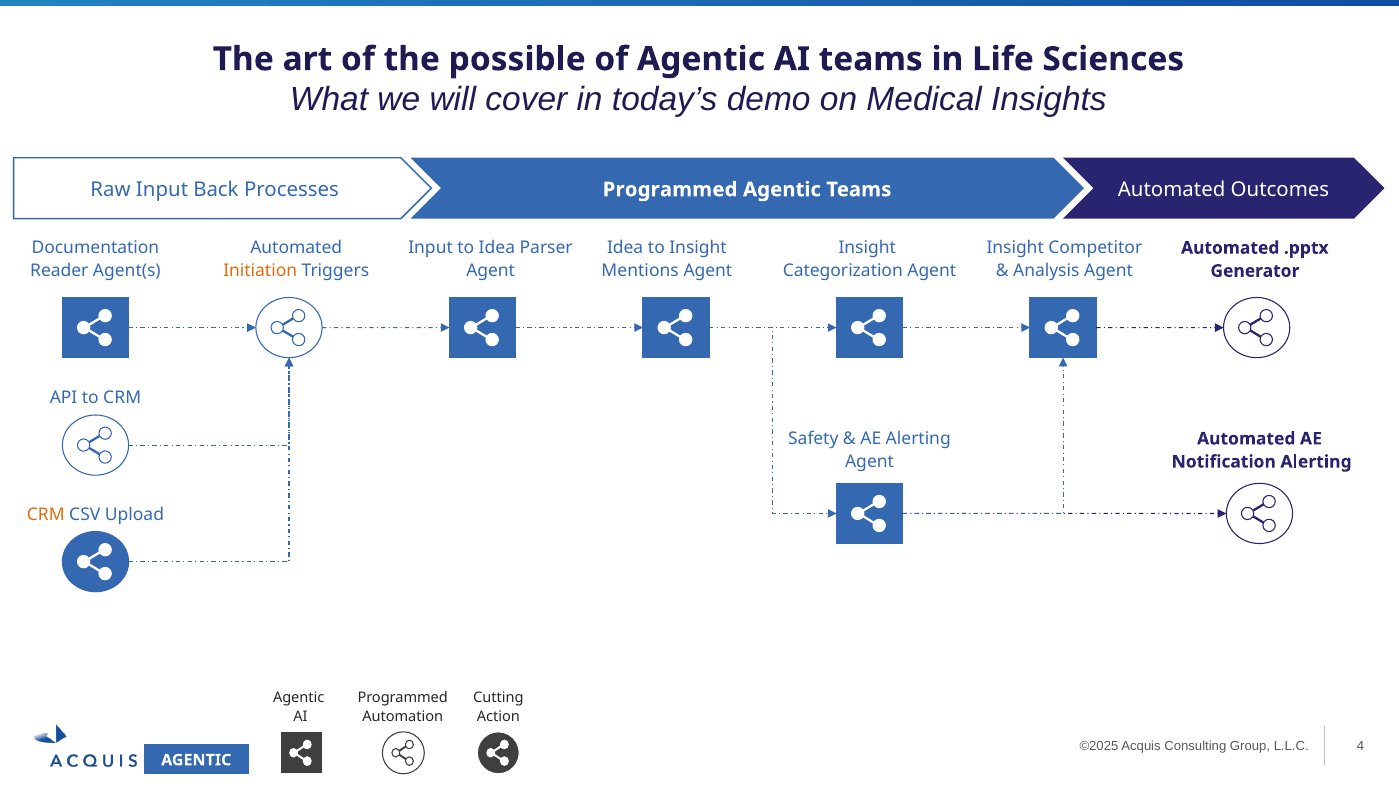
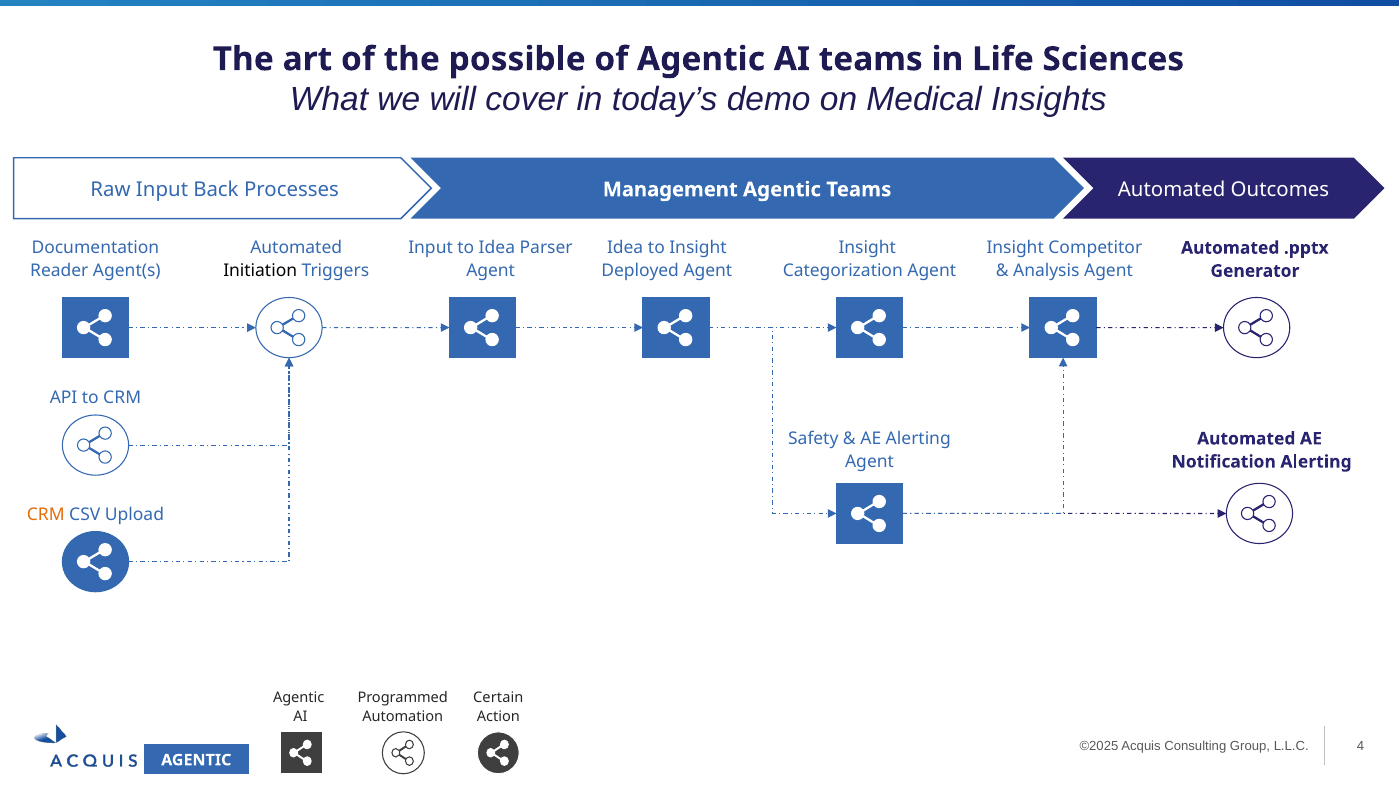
Processes Programmed: Programmed -> Management (670, 190)
Initiation colour: orange -> black (260, 271)
Mentions: Mentions -> Deployed (640, 271)
Cutting: Cutting -> Certain (498, 697)
